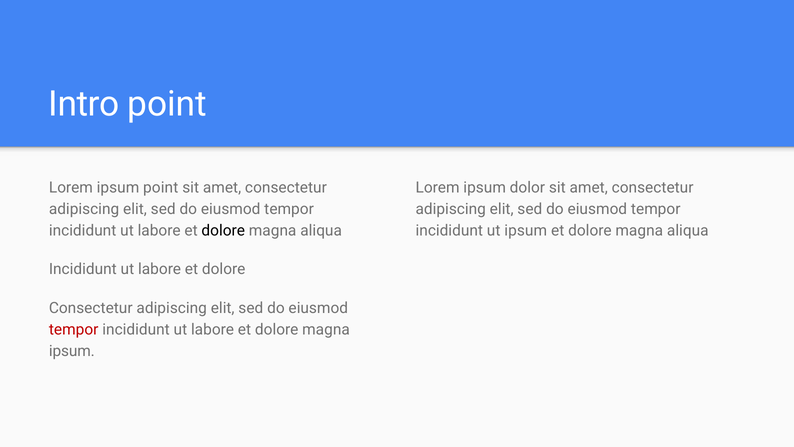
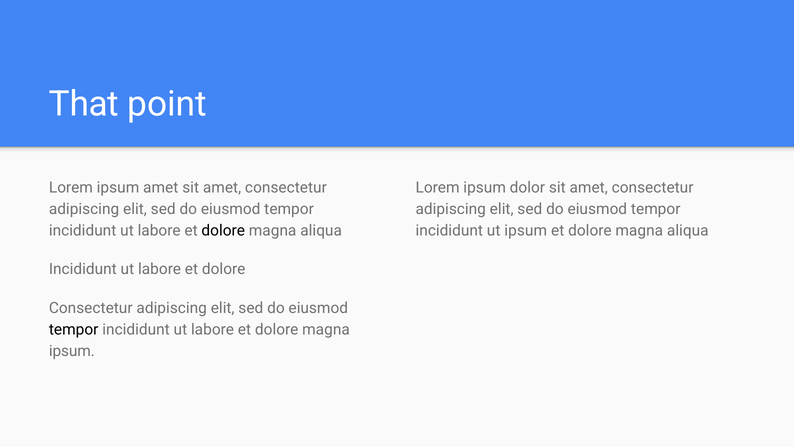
Intro: Intro -> That (84, 104)
ipsum point: point -> amet (161, 188)
tempor colour: red -> black (74, 329)
